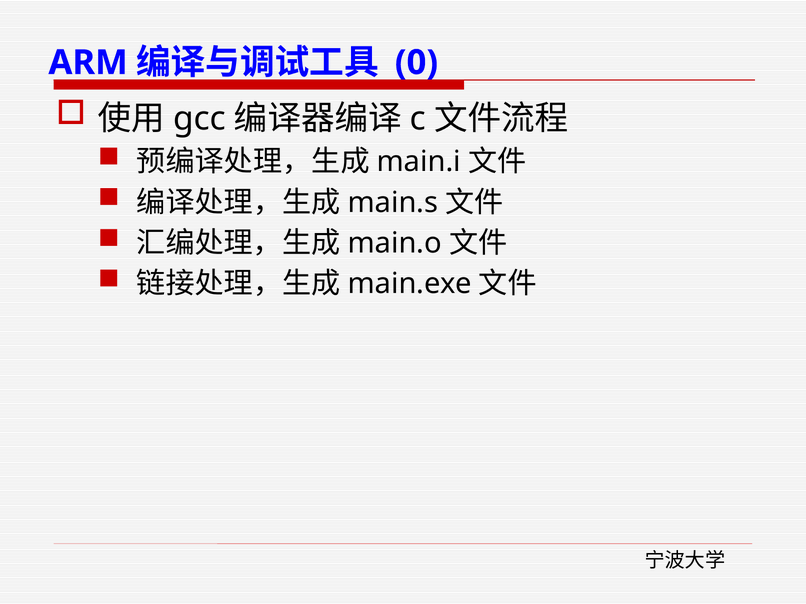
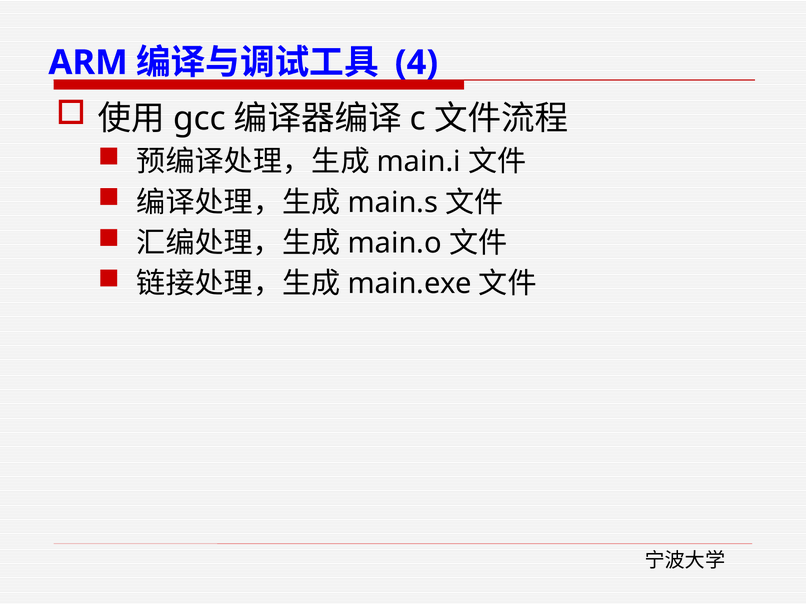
0: 0 -> 4 (416, 63)
